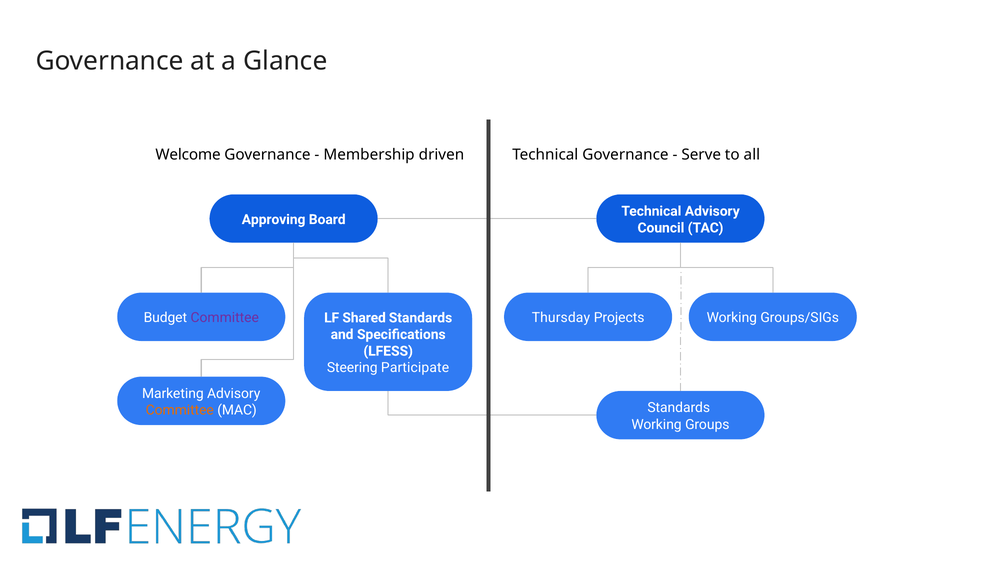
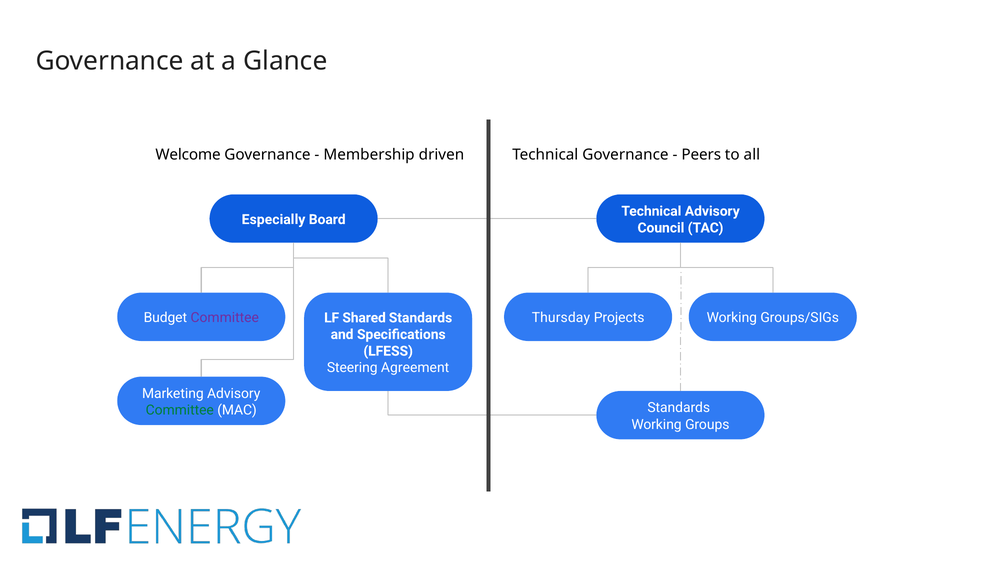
Serve: Serve -> Peers (701, 155)
Approving: Approving -> Especially (274, 219)
Participate: Participate -> Agreement (415, 368)
Committee colour: orange -> green (180, 410)
